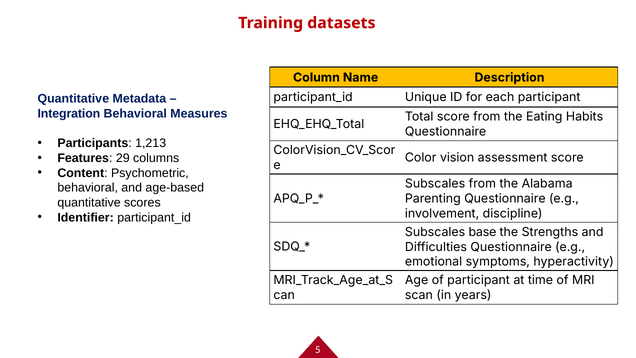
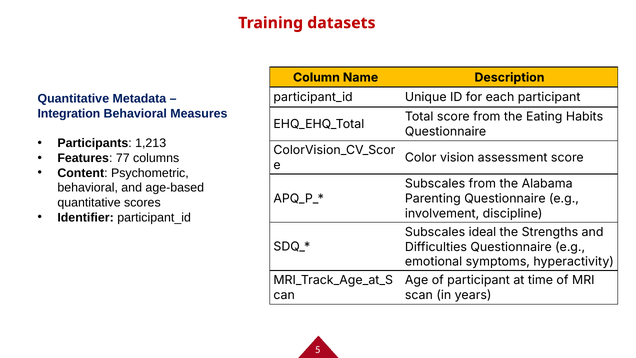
29: 29 -> 77 (123, 158)
base: base -> ideal (482, 232)
